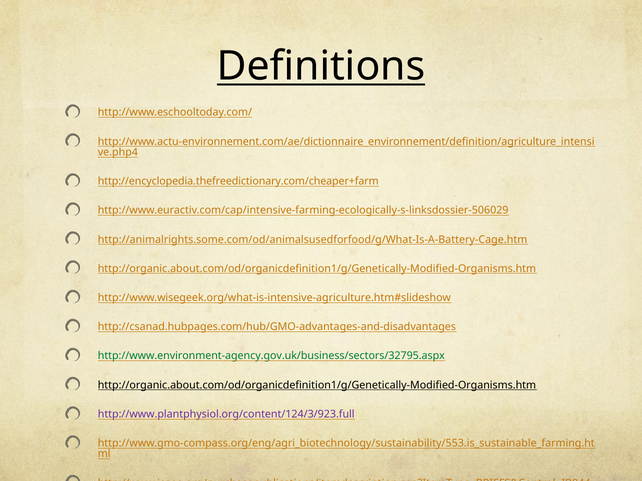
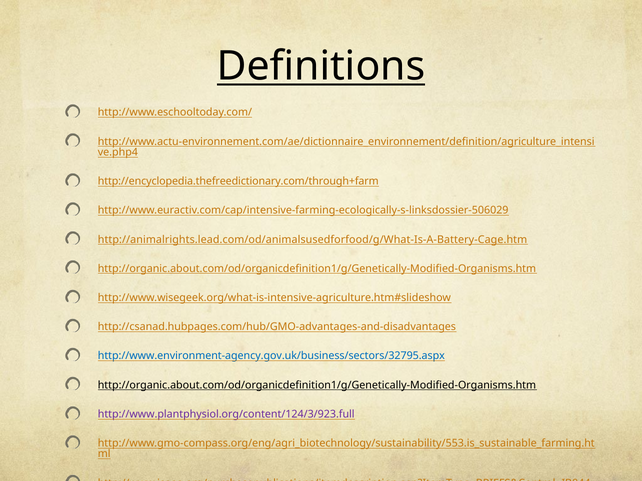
http://encyclopedia.thefreedictionary.com/cheaper+farm: http://encyclopedia.thefreedictionary.com/cheaper+farm -> http://encyclopedia.thefreedictionary.com/through+farm (238, 181)
http://animalrights.some.com/od/animalsusedforfood/g/What-Is-A-Battery-Cage.htm: http://animalrights.some.com/od/animalsusedforfood/g/What-Is-A-Battery-Cage.htm -> http://animalrights.lead.com/od/animalsusedforfood/g/What-Is-A-Battery-Cage.htm (312, 240)
http://www.environment-agency.gov.uk/business/sectors/32795.aspx colour: green -> blue (271, 356)
